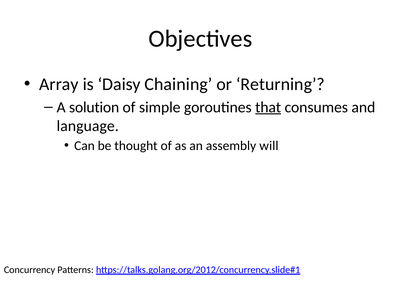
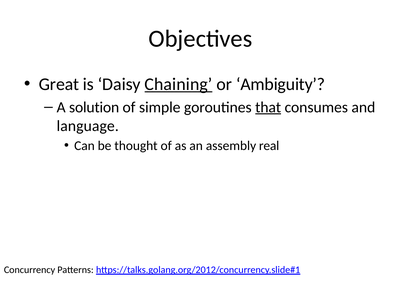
Array: Array -> Great (59, 84)
Chaining underline: none -> present (178, 84)
Returning: Returning -> Ambiguity (281, 84)
will: will -> real (269, 146)
